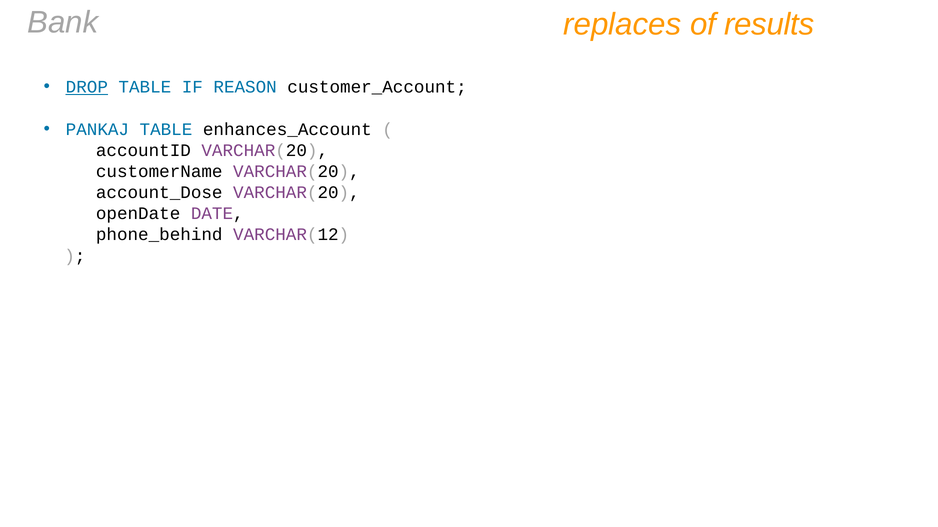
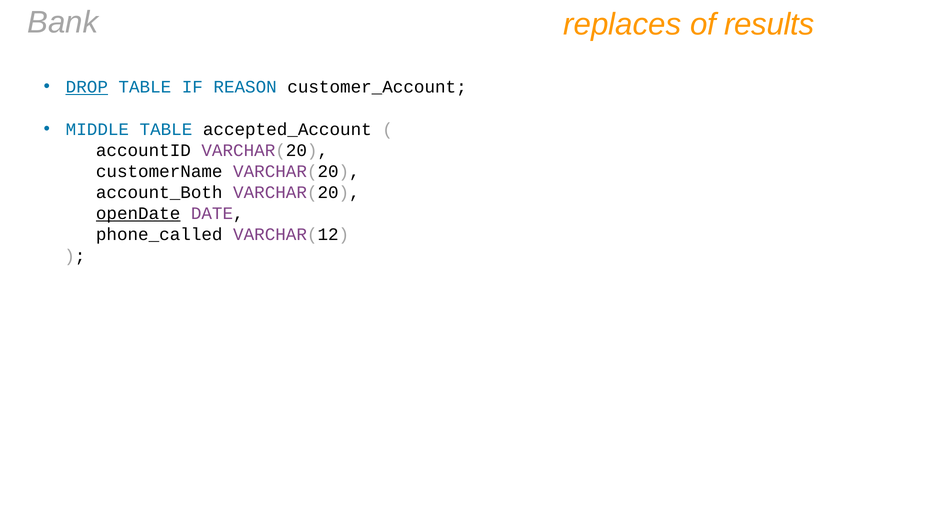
PANKAJ: PANKAJ -> MIDDLE (97, 129)
enhances_Account: enhances_Account -> accepted_Account (287, 129)
account_Dose: account_Dose -> account_Both (159, 193)
openDate underline: none -> present (138, 214)
phone_behind: phone_behind -> phone_called (159, 235)
